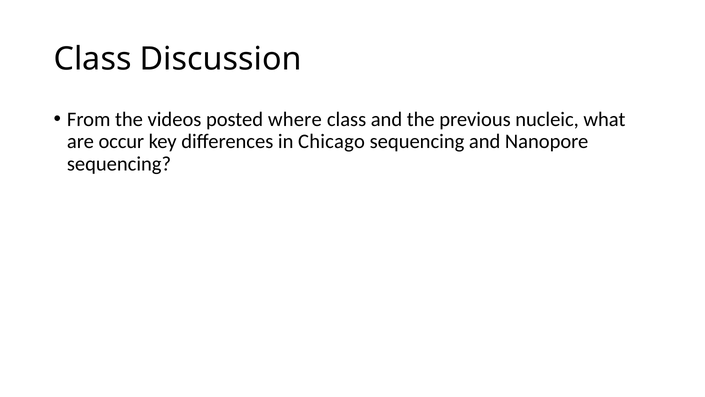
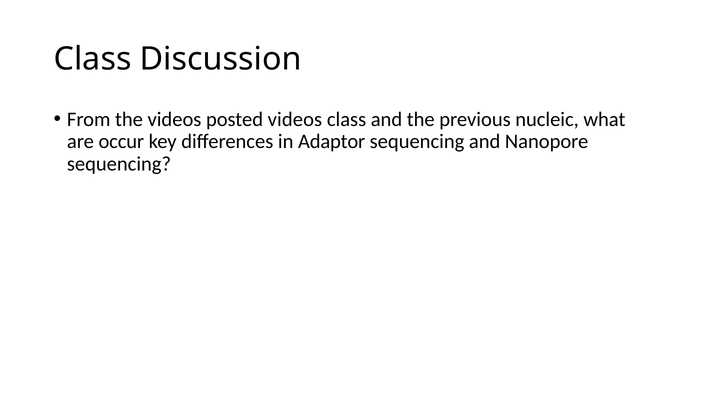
posted where: where -> videos (295, 119)
Chicago: Chicago -> Adaptor (332, 141)
